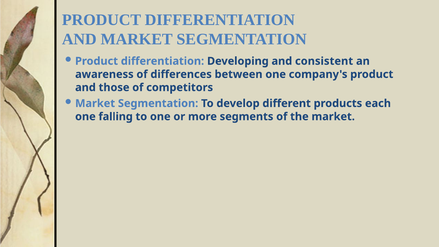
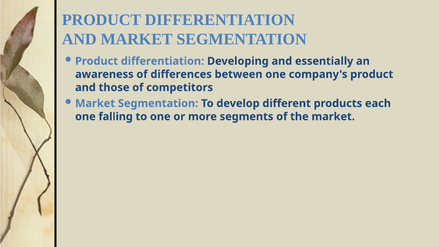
consistent: consistent -> essentially (324, 61)
